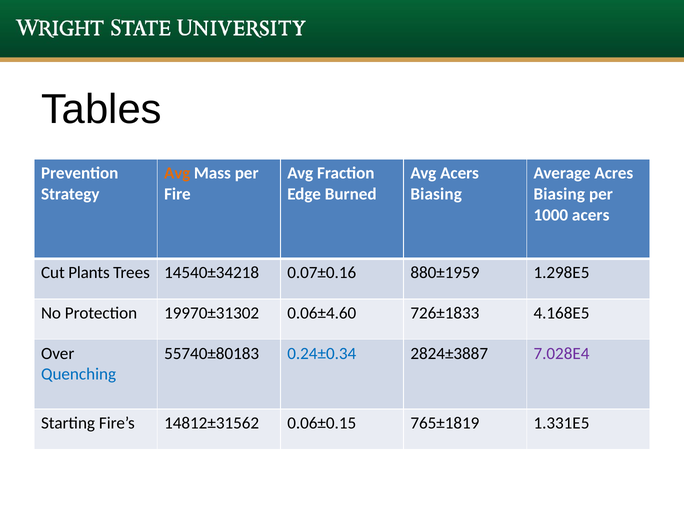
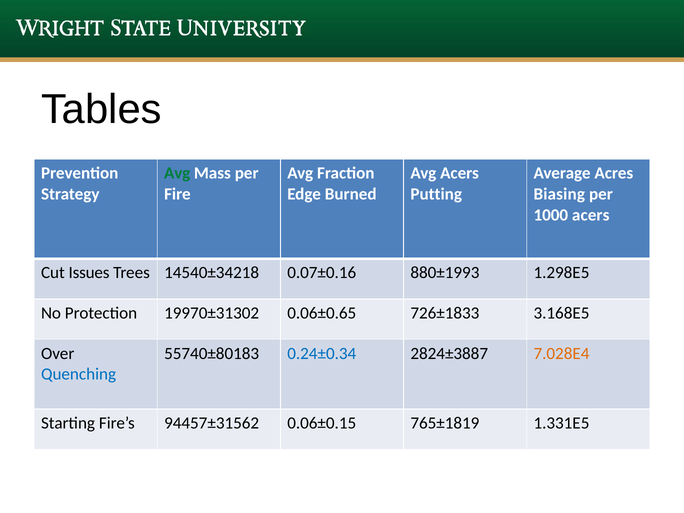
Avg colour: orange -> green (177, 173)
Biasing: Biasing -> Putting (436, 194)
Plants: Plants -> Issues (89, 273)
880±1959: 880±1959 -> 880±1993 (445, 273)
0.06±4.60: 0.06±4.60 -> 0.06±0.65 (322, 313)
4.168E5: 4.168E5 -> 3.168E5 (561, 313)
7.028E4 colour: purple -> orange (561, 353)
14812±31562: 14812±31562 -> 94457±31562 (212, 423)
